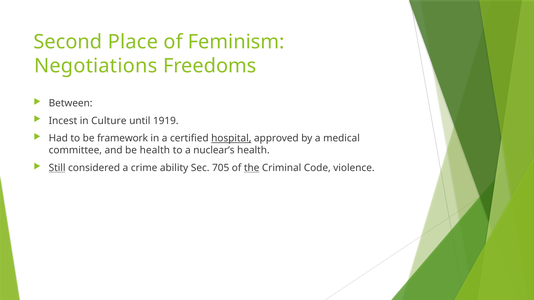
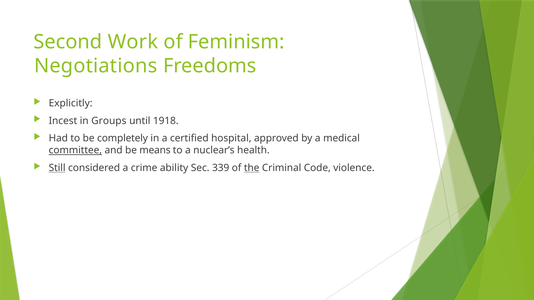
Place: Place -> Work (133, 42)
Between: Between -> Explicitly (71, 103)
Culture: Culture -> Groups (109, 121)
1919: 1919 -> 1918 (166, 121)
framework: framework -> completely (123, 139)
hospital underline: present -> none (231, 139)
committee underline: none -> present (75, 151)
be health: health -> means (155, 151)
705: 705 -> 339 (221, 168)
